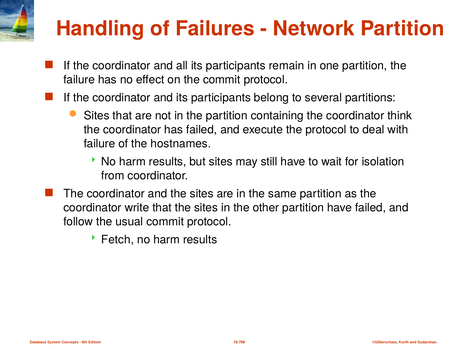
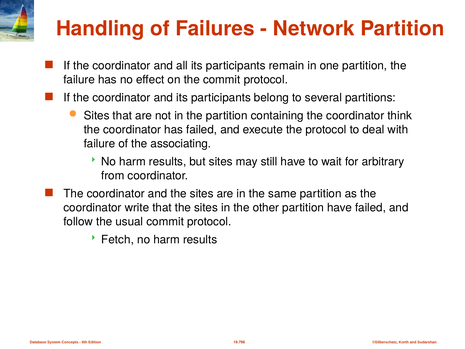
hostnames: hostnames -> associating (181, 144)
isolation: isolation -> arbitrary (383, 162)
